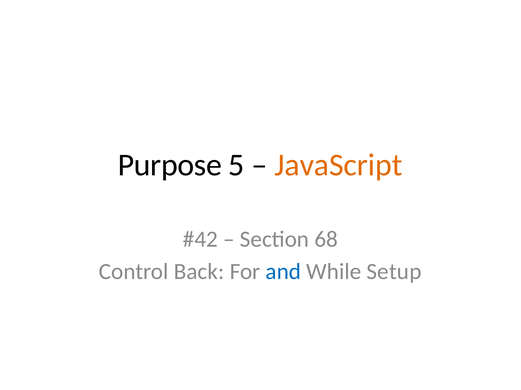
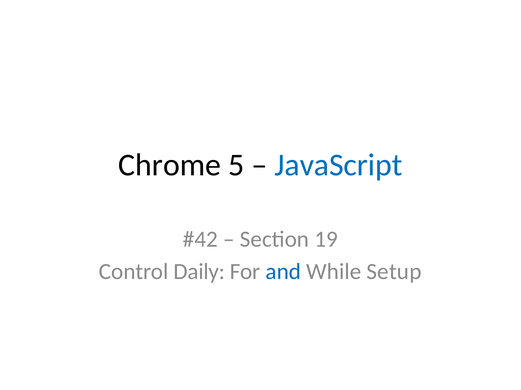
Purpose: Purpose -> Chrome (170, 165)
JavaScript colour: orange -> blue (338, 165)
68: 68 -> 19 (326, 240)
Back: Back -> Daily (199, 272)
